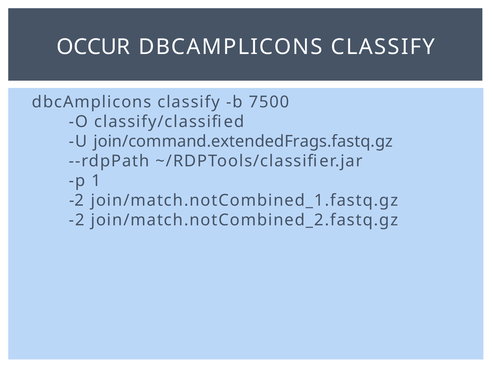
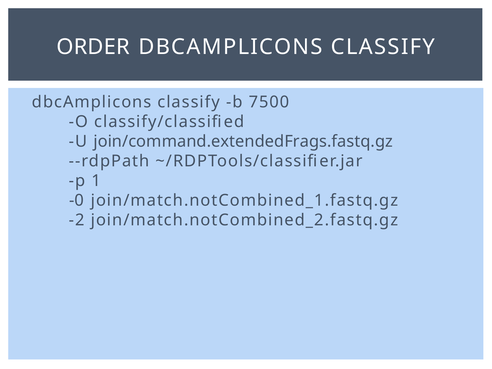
OCCUR: OCCUR -> ORDER (93, 47)
-2: -2 -> -0 (77, 200)
